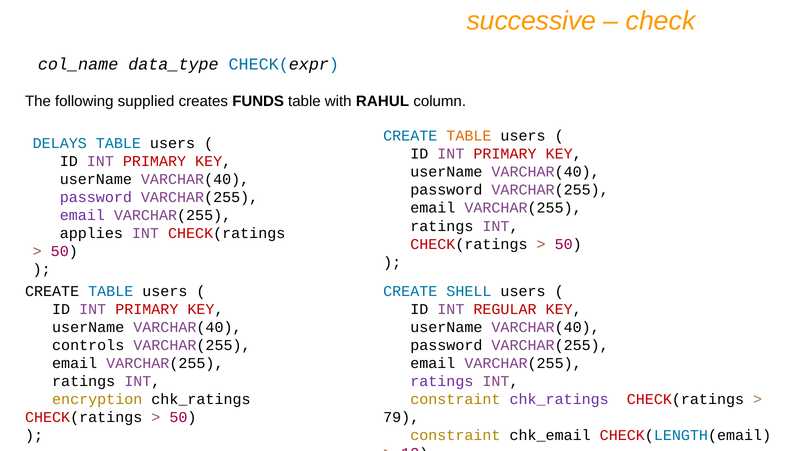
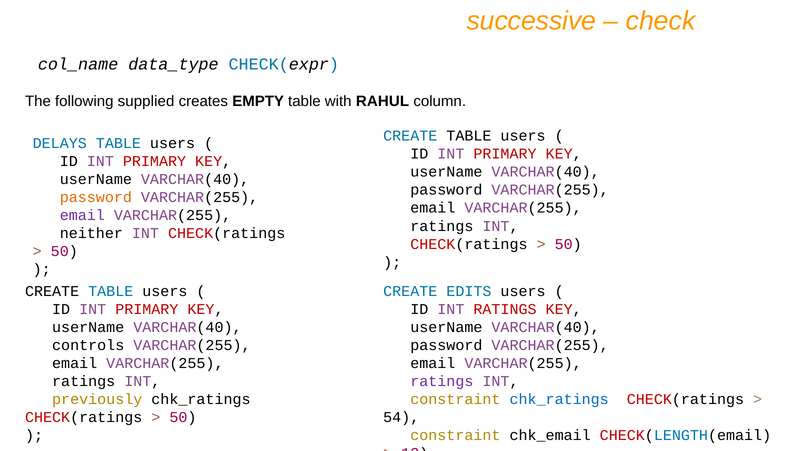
FUNDS: FUNDS -> EMPTY (258, 101)
TABLE colour: orange -> black (469, 136)
password colour: purple -> orange (96, 197)
applies: applies -> neither (91, 234)
SHELL: SHELL -> EDITS (469, 291)
INT REGULAR: REGULAR -> RATINGS (505, 309)
encryption: encryption -> previously (97, 399)
chk_ratings colour: purple -> blue (559, 399)
79: 79 -> 54 (401, 417)
